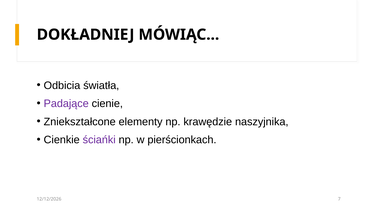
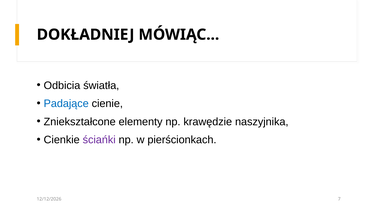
Padające colour: purple -> blue (66, 103)
